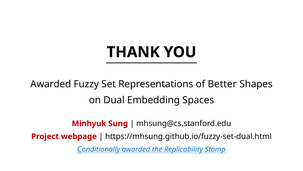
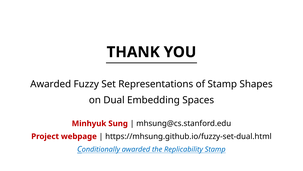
of Better: Better -> Stamp (222, 84)
